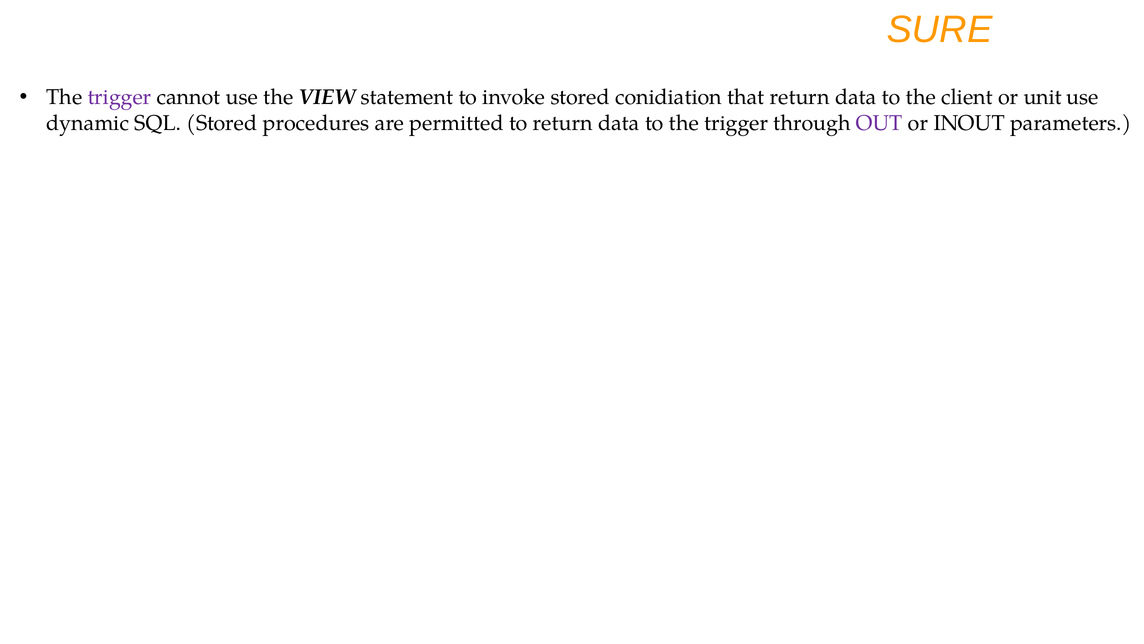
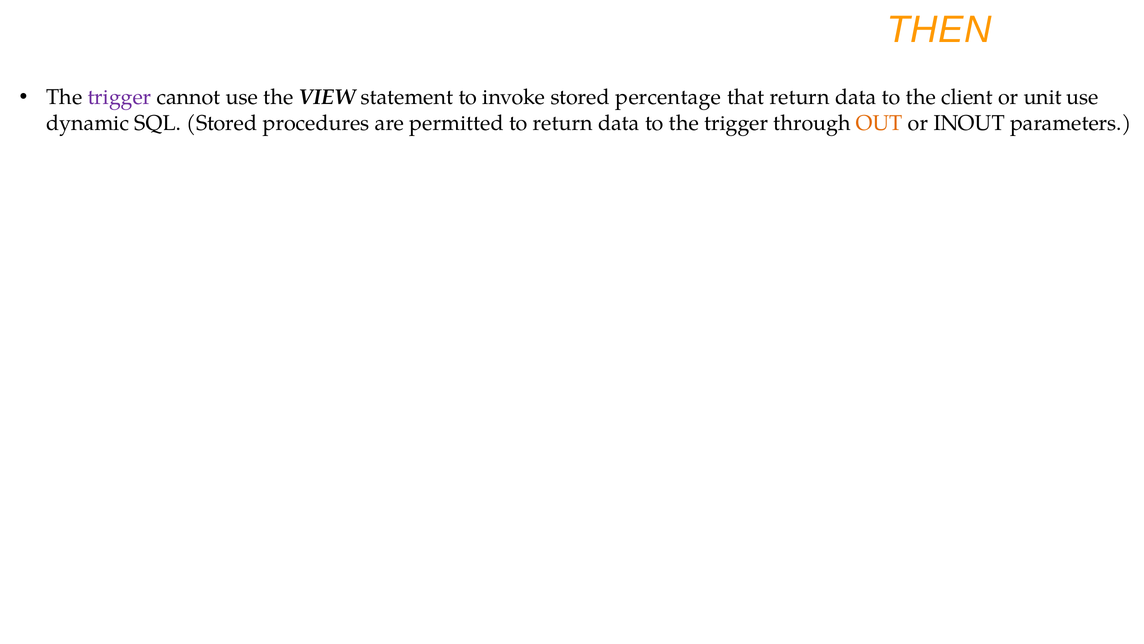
SURE: SURE -> THEN (939, 30)
conidiation: conidiation -> percentage (668, 97)
OUT colour: purple -> orange (879, 123)
